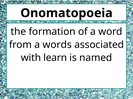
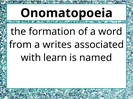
words: words -> writes (57, 45)
